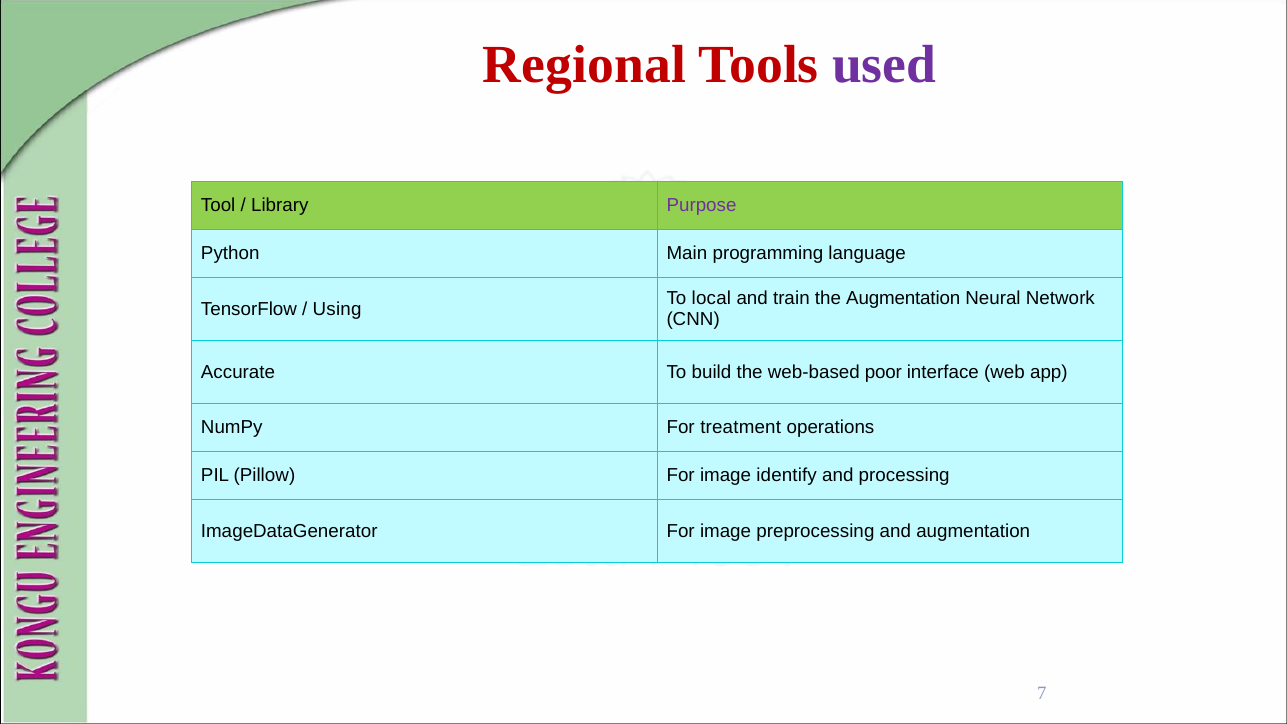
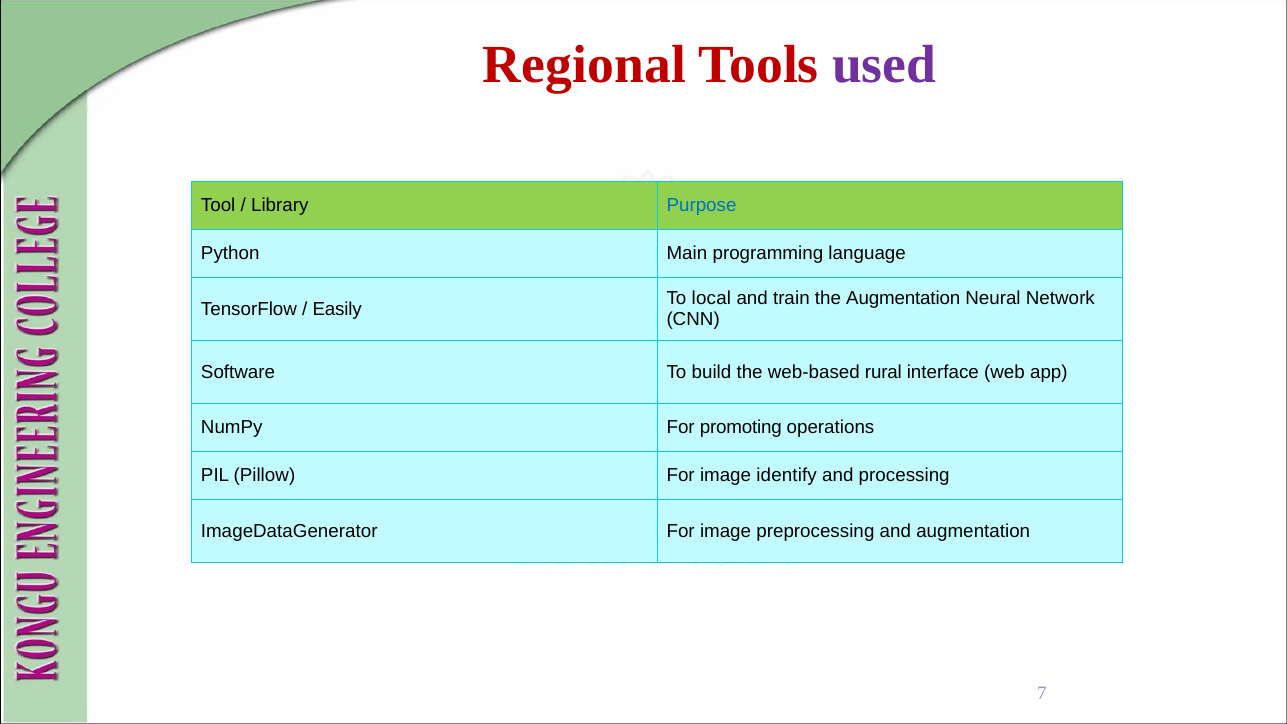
Purpose colour: purple -> blue (702, 206)
Using: Using -> Easily (337, 309)
Accurate: Accurate -> Software (238, 372)
poor: poor -> rural (883, 372)
treatment: treatment -> promoting (741, 428)
